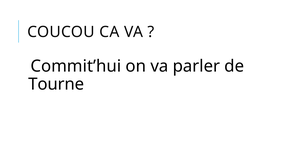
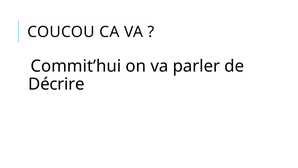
Tourne: Tourne -> Décrire (56, 84)
